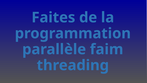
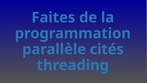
faim: faim -> cités (107, 49)
